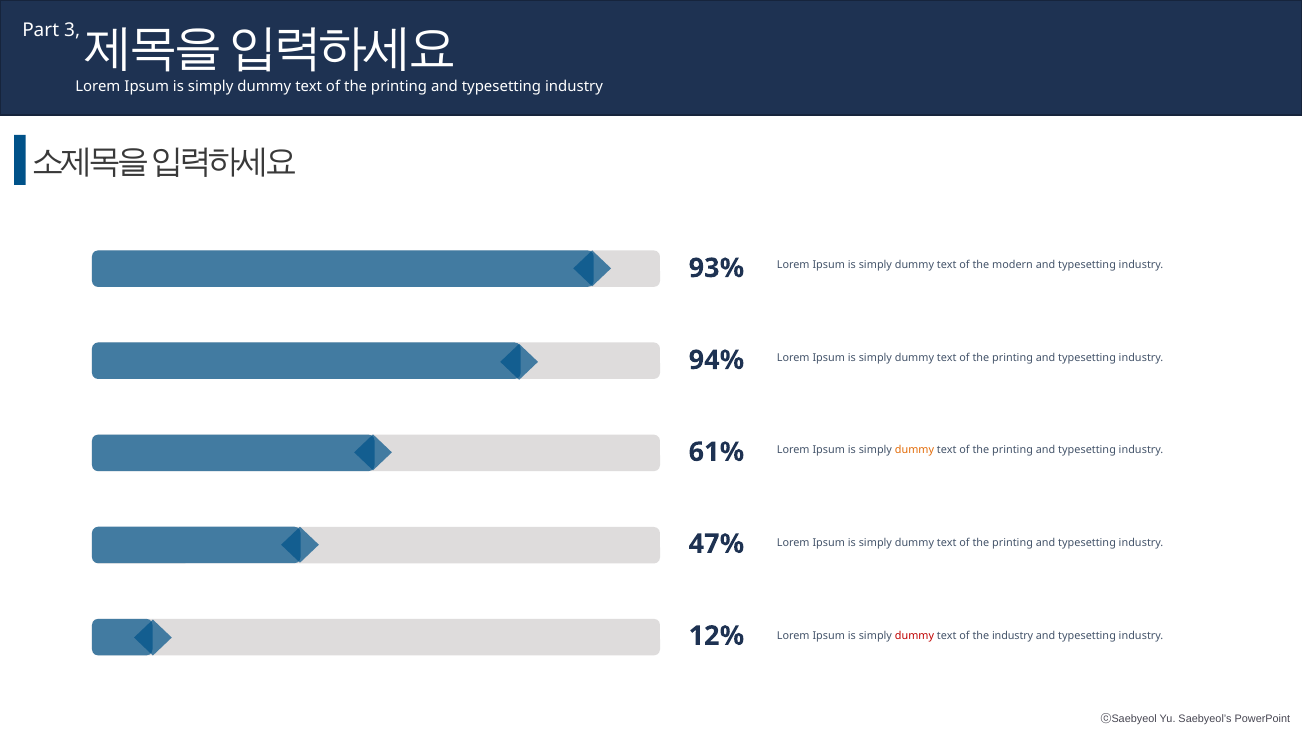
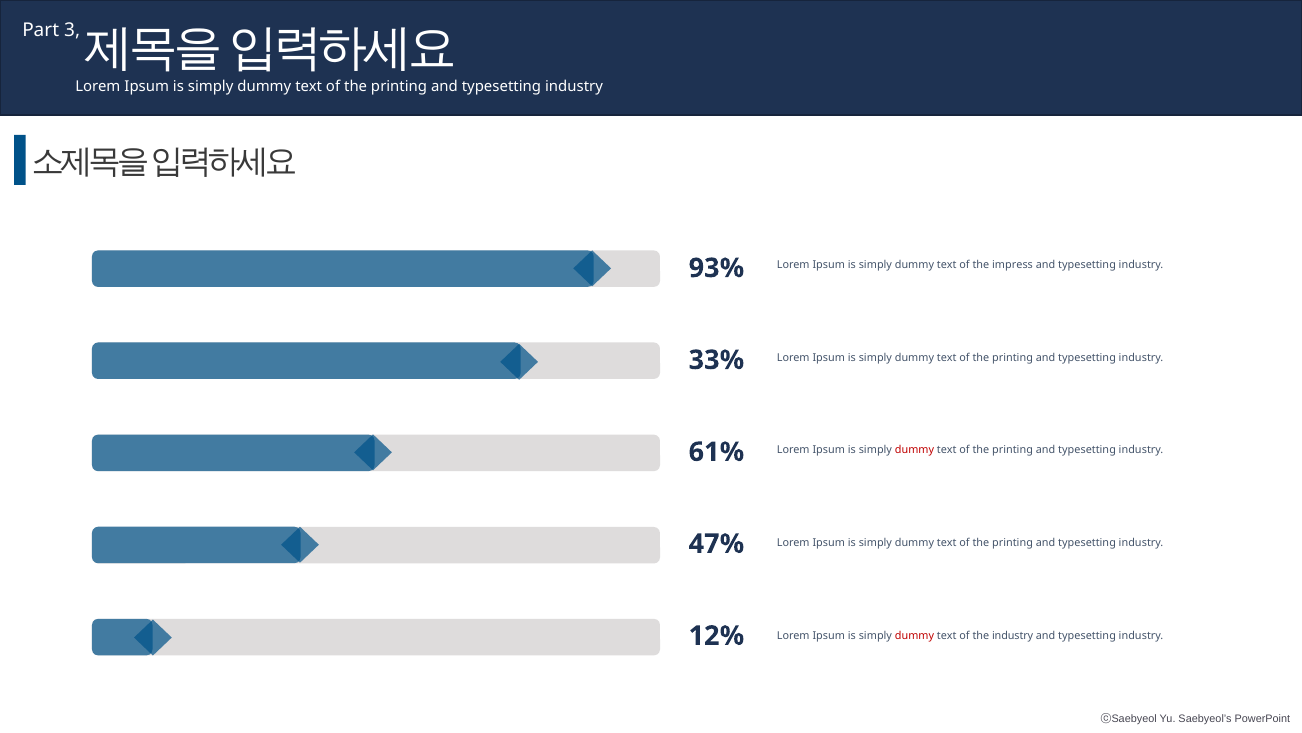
modern: modern -> impress (1013, 265)
94%: 94% -> 33% (716, 360)
dummy colour: orange -> red (915, 450)
